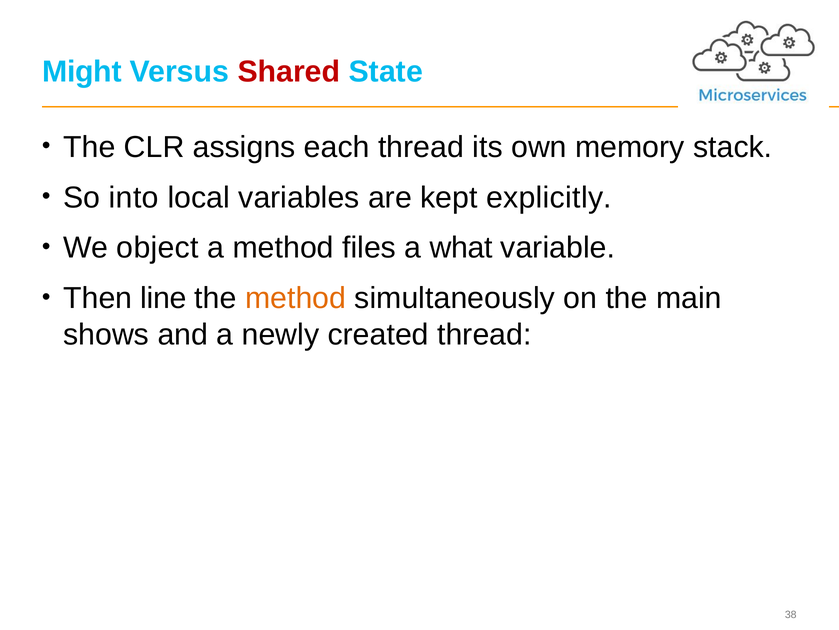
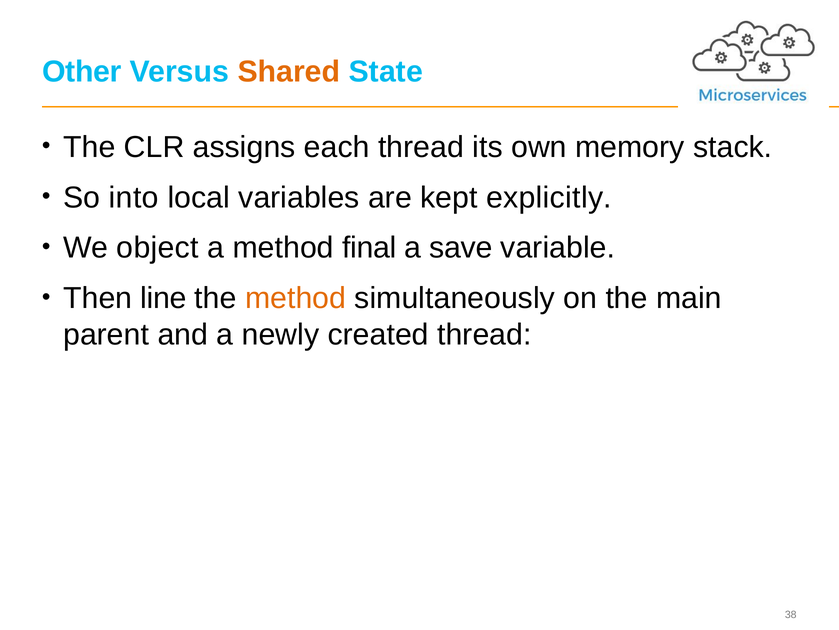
Might: Might -> Other (82, 72)
Shared colour: red -> orange (289, 72)
files: files -> final (369, 248)
what: what -> save (461, 248)
shows: shows -> parent (106, 334)
